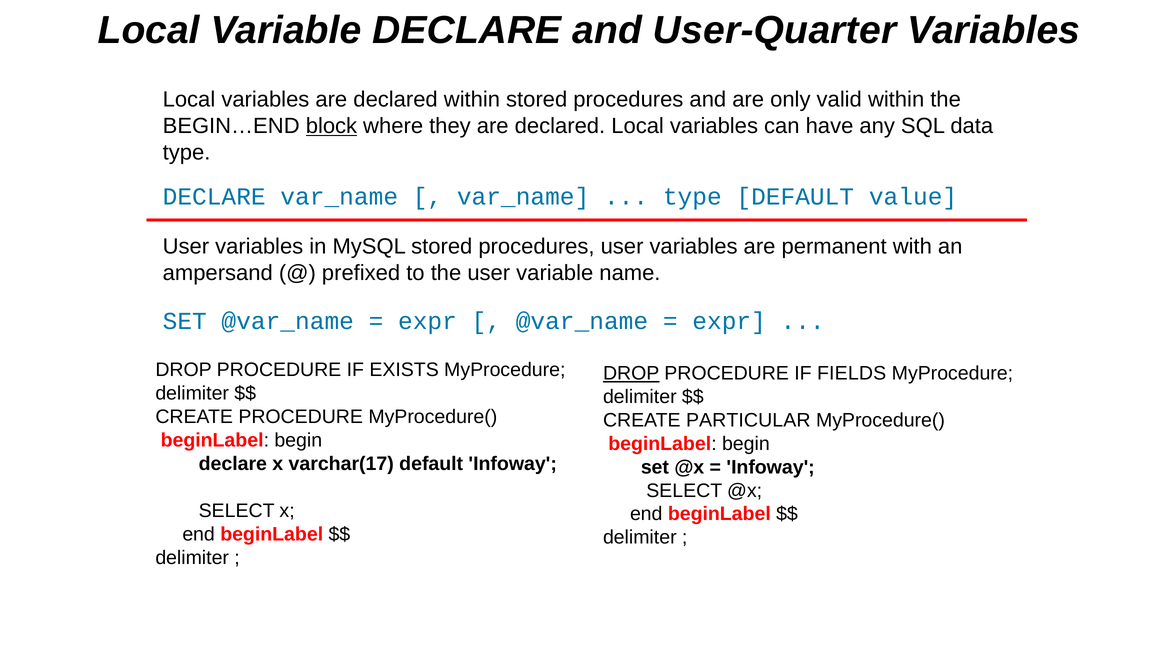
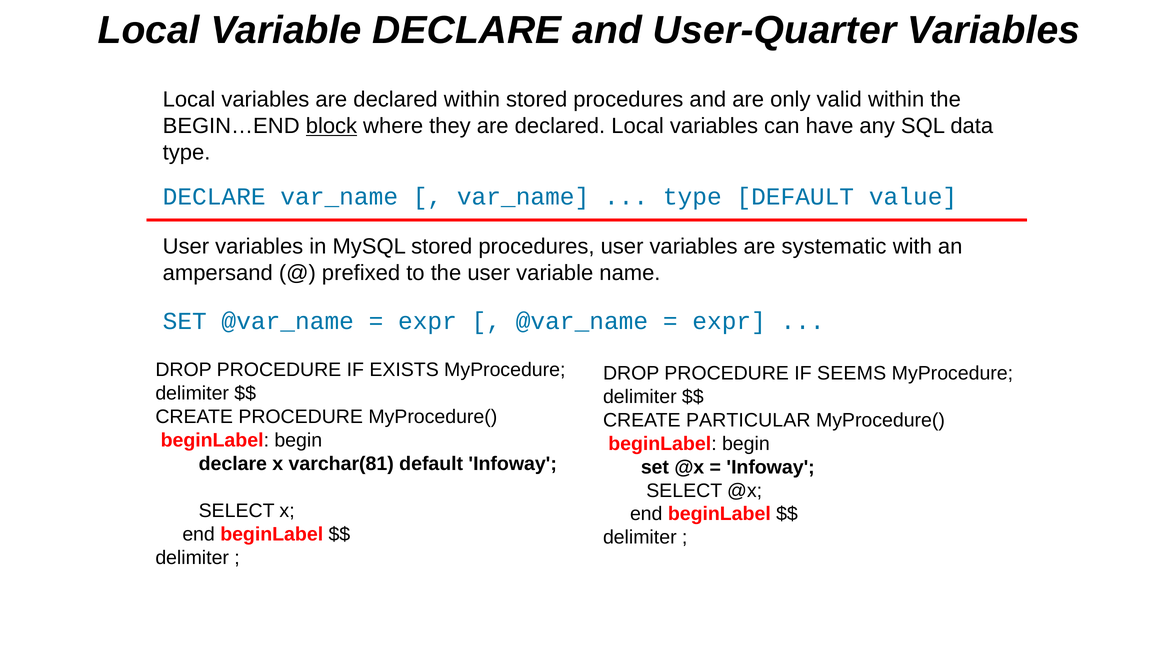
permanent: permanent -> systematic (834, 247)
DROP underline: present -> none (631, 374)
FIELDS: FIELDS -> SEEMS (852, 374)
varchar(17: varchar(17 -> varchar(81 (341, 464)
